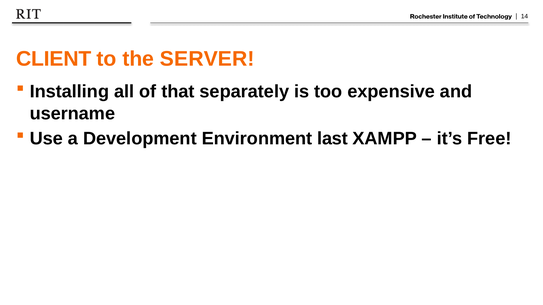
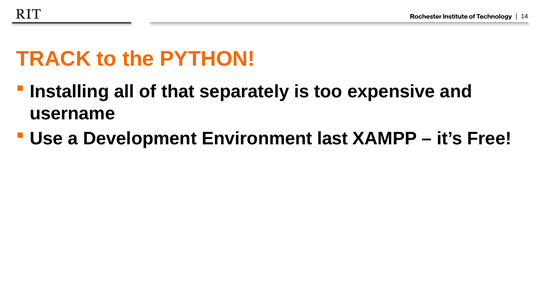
CLIENT: CLIENT -> TRACK (54, 59)
SERVER: SERVER -> PYTHON (207, 59)
